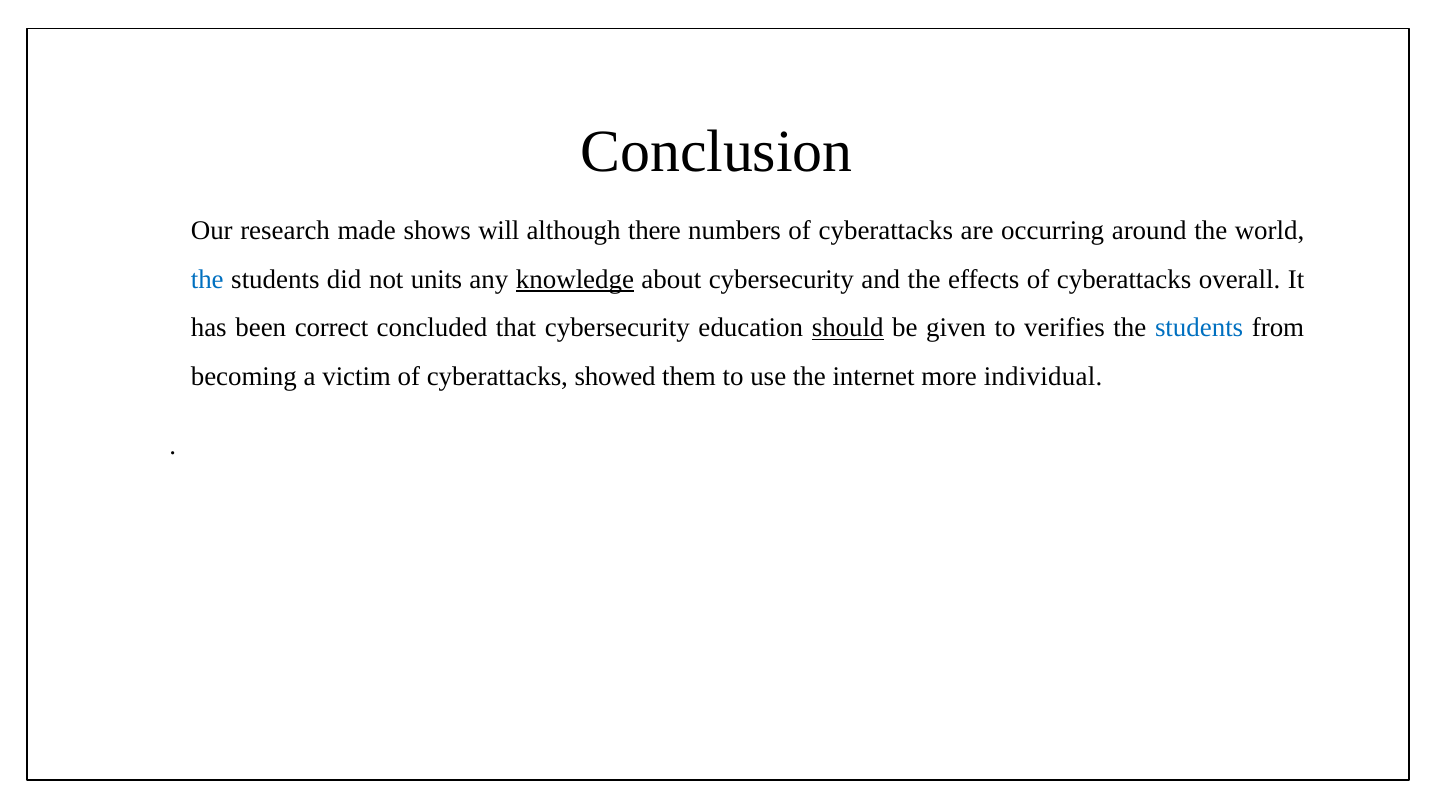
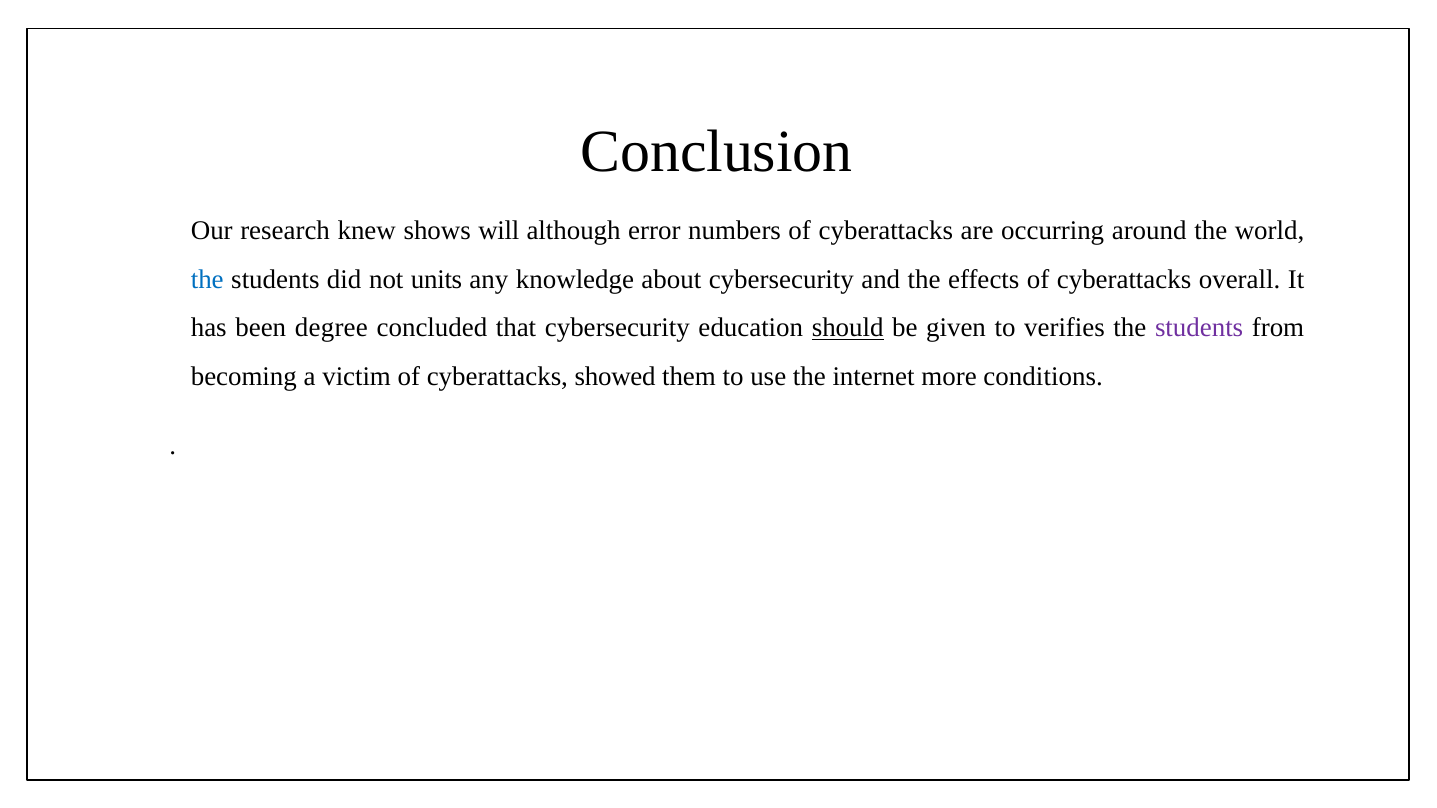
made: made -> knew (367, 231)
there: there -> error (654, 231)
knowledge underline: present -> none (575, 280)
correct: correct -> degree (331, 328)
students colour: blue -> purple (1199, 328)
individual: individual -> conditions (1043, 377)
